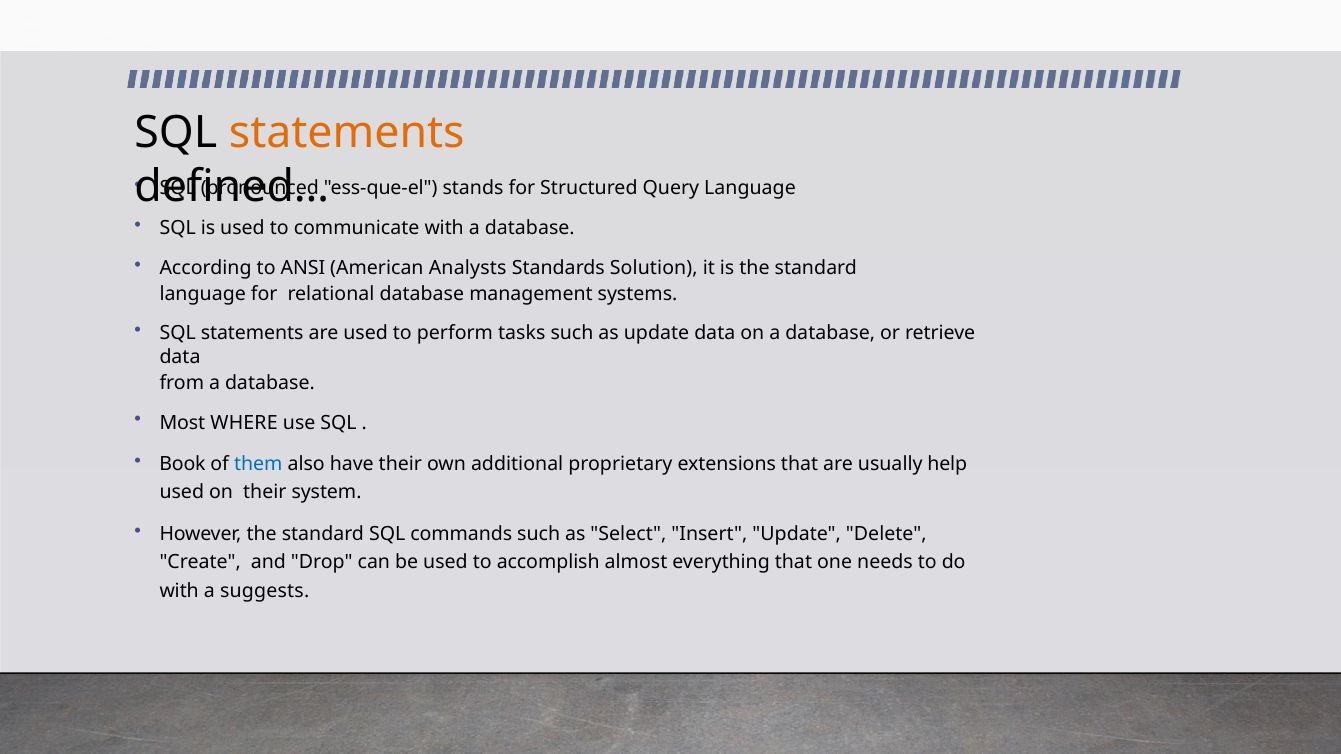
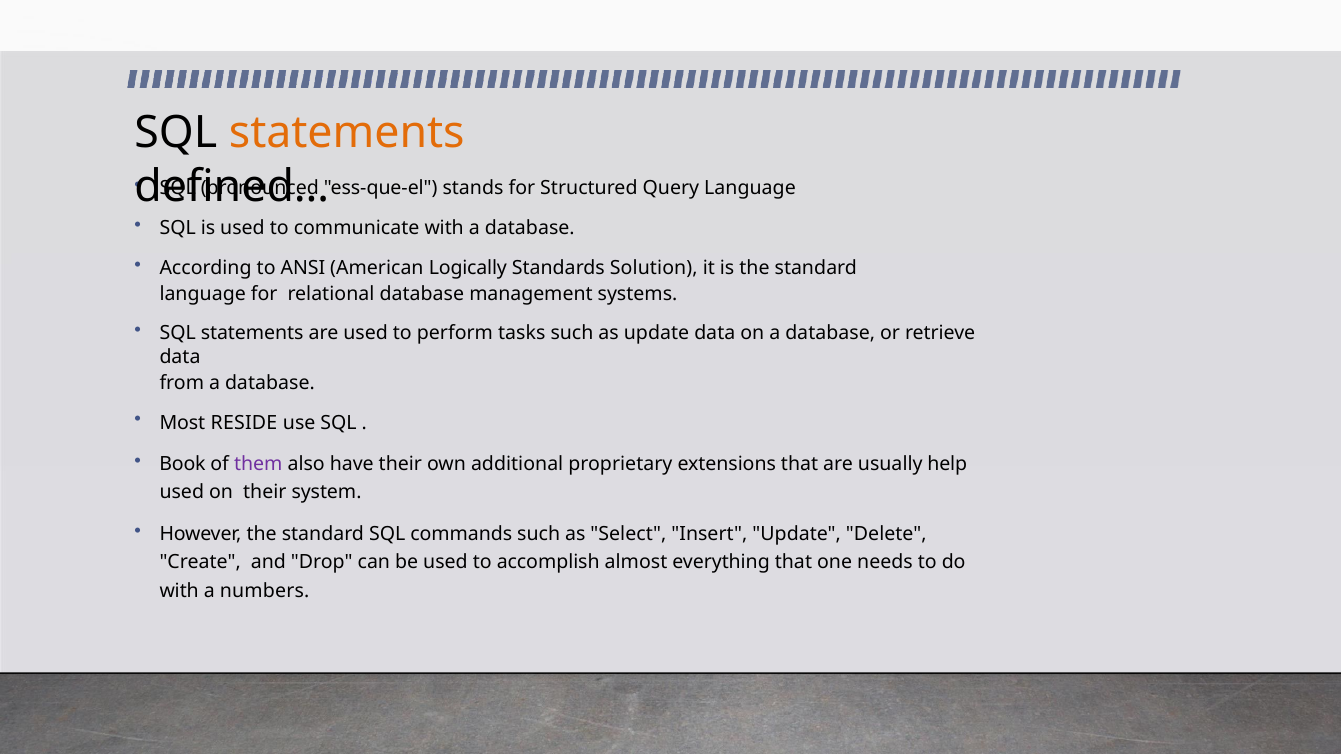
Analysts: Analysts -> Logically (468, 268)
WHERE: WHERE -> RESIDE (244, 423)
them colour: blue -> purple (258, 464)
suggests: suggests -> numbers (265, 591)
